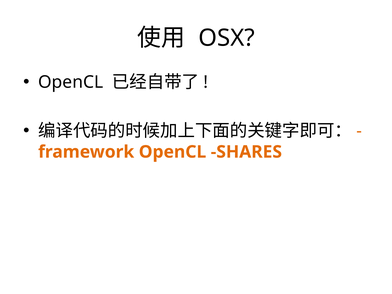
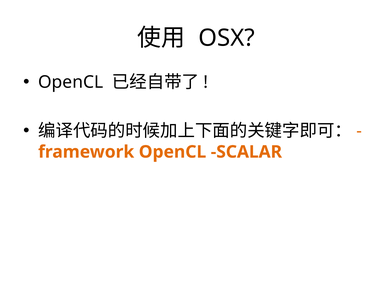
SHARES: SHARES -> SCALAR (246, 152)
